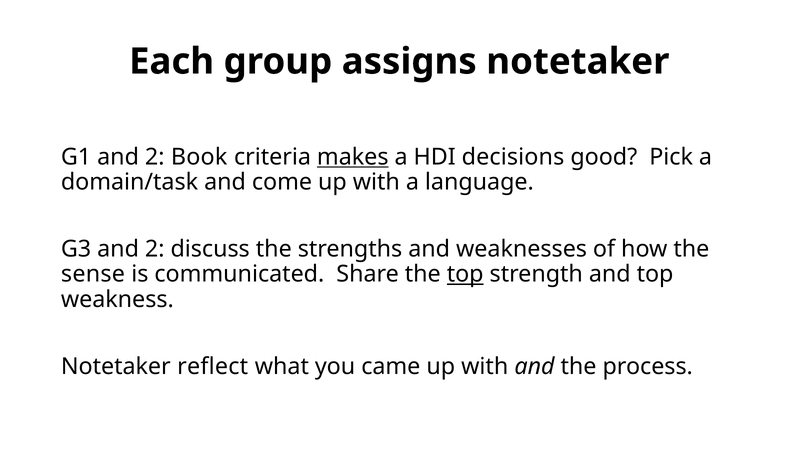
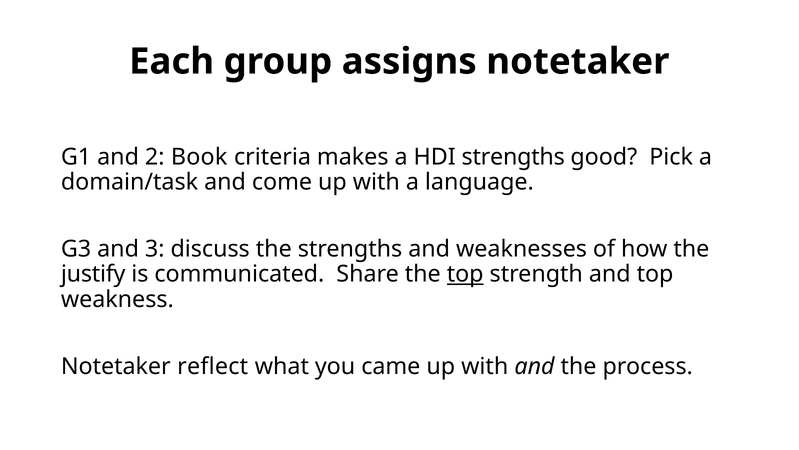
makes underline: present -> none (353, 157)
HDI decisions: decisions -> strengths (513, 157)
G3 and 2: 2 -> 3 (155, 249)
sense: sense -> justify (93, 274)
